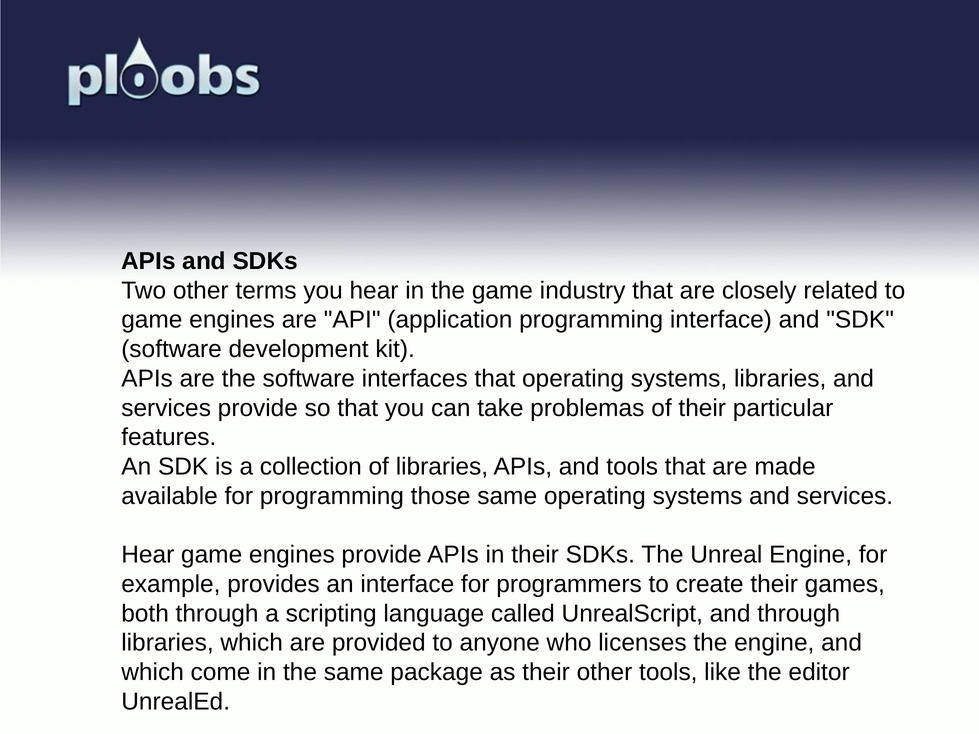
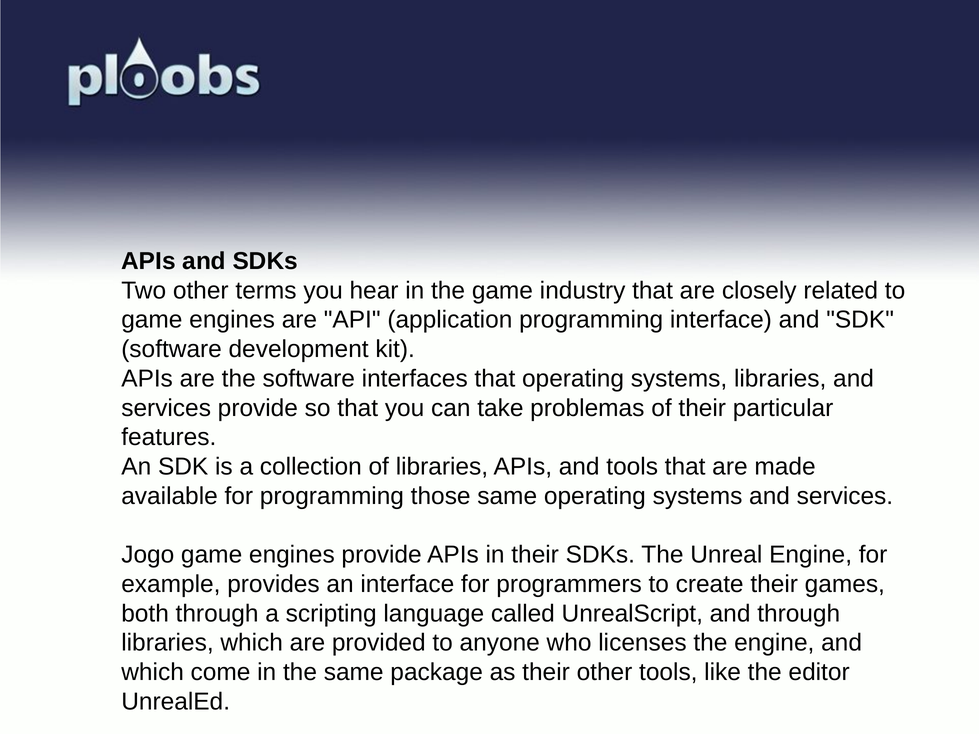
Hear: Hear -> Jogo (148, 555)
